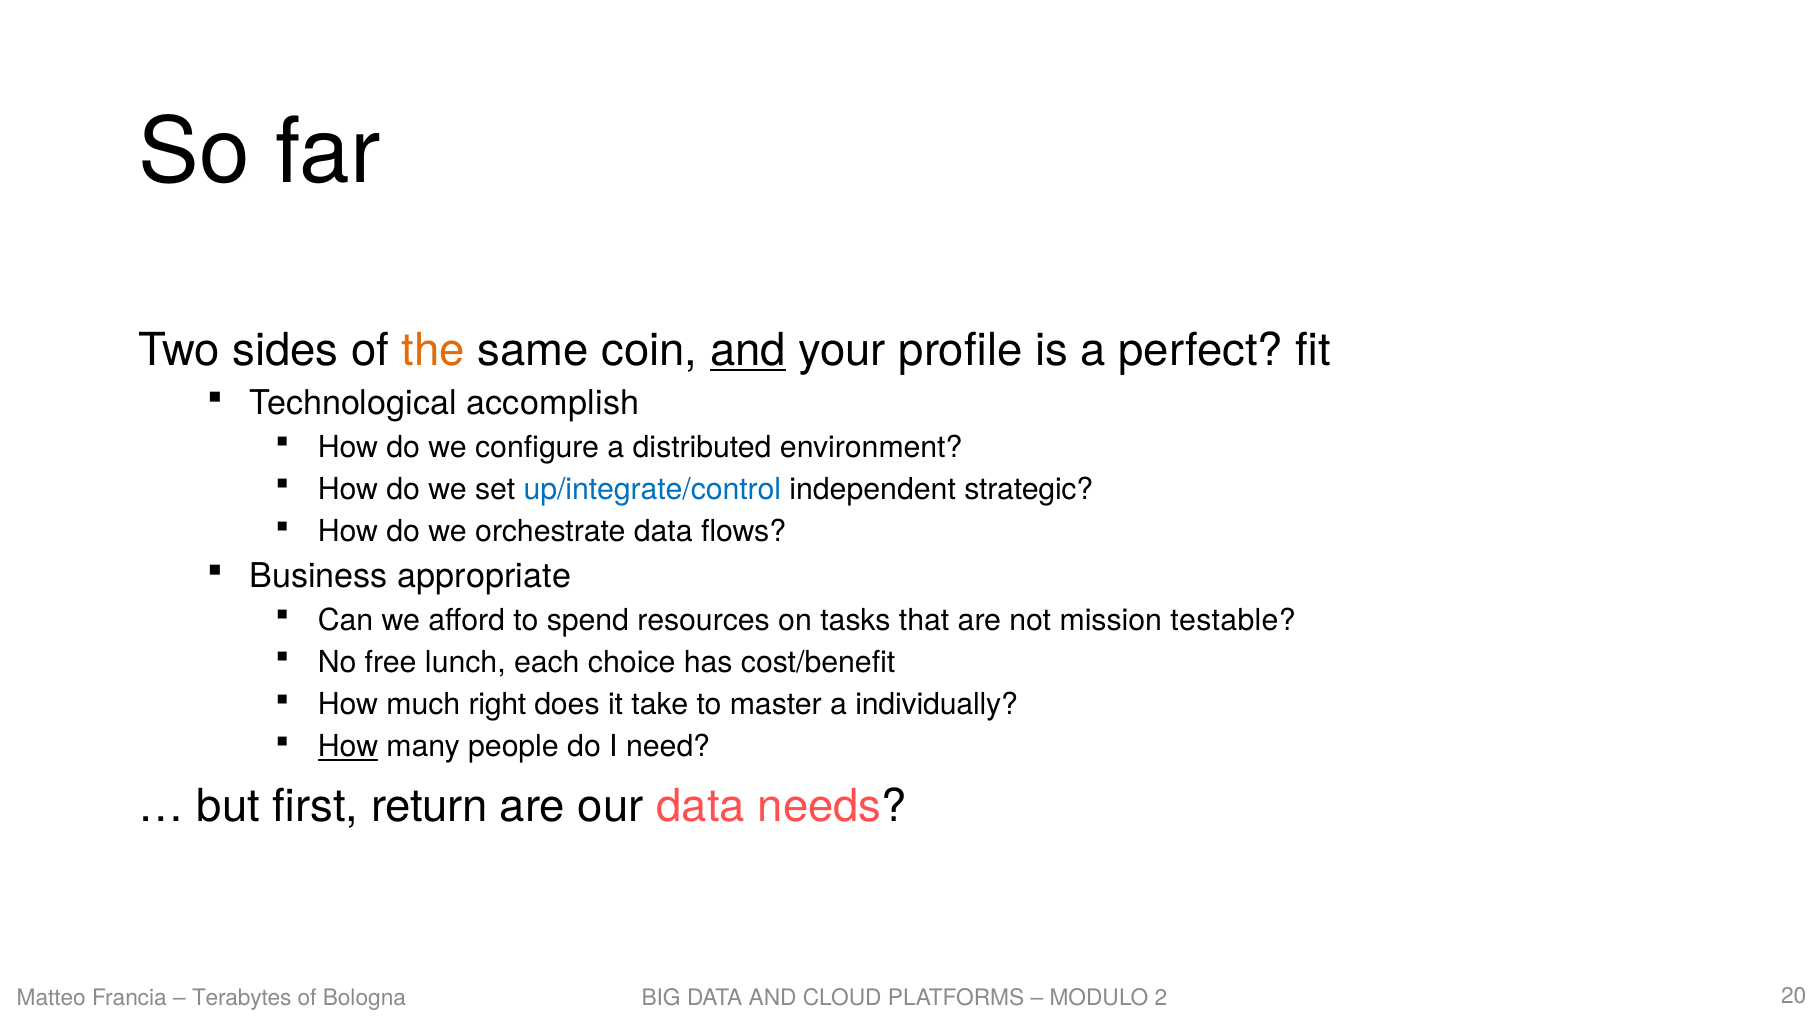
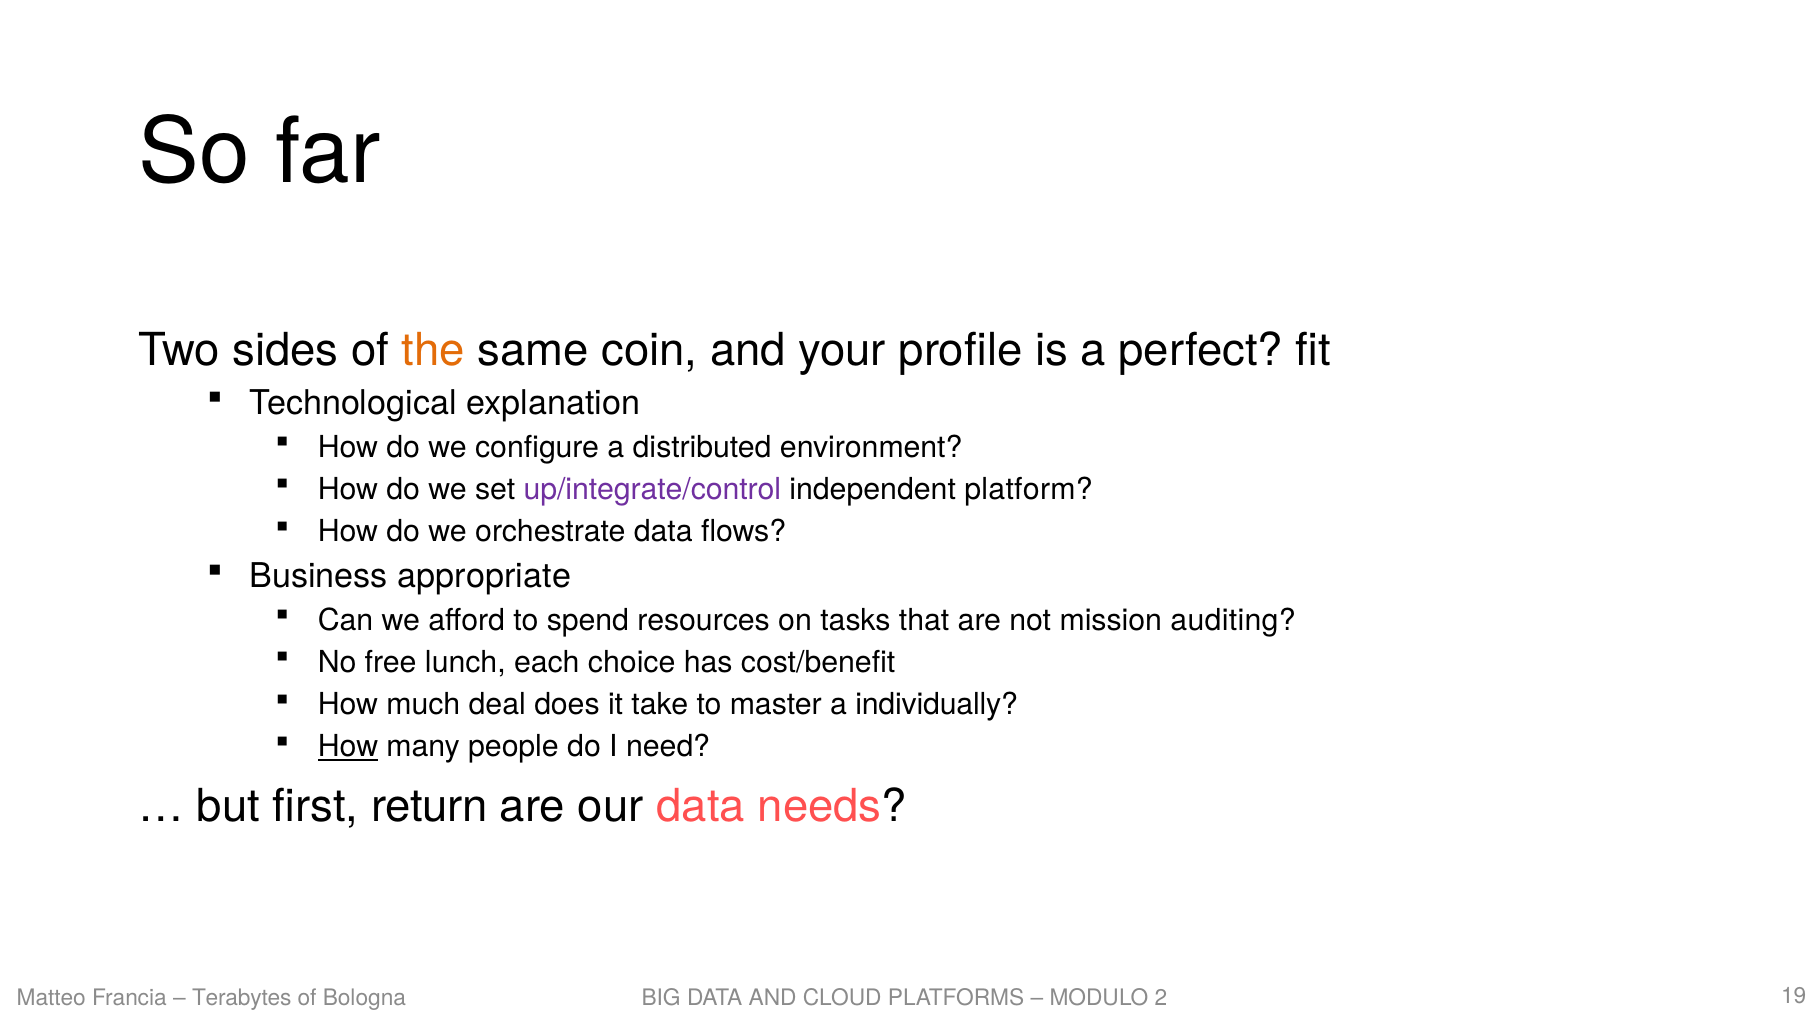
and underline: present -> none (748, 350)
accomplish: accomplish -> explanation (553, 403)
up/integrate/control colour: blue -> purple (652, 489)
strategic: strategic -> platform (1029, 489)
testable: testable -> auditing (1233, 620)
right: right -> deal (497, 704)
20: 20 -> 19 (1794, 995)
